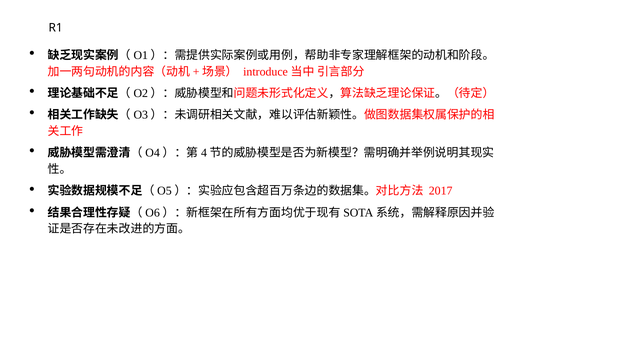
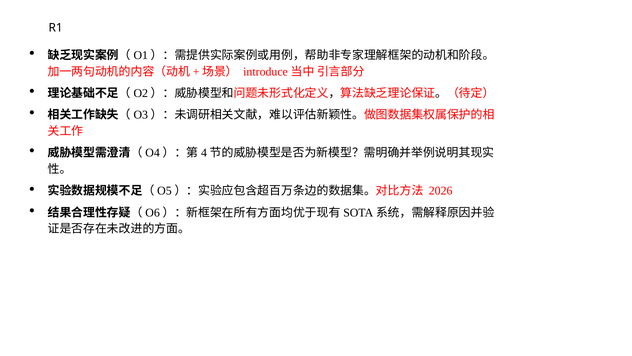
2017: 2017 -> 2026 (441, 191)
